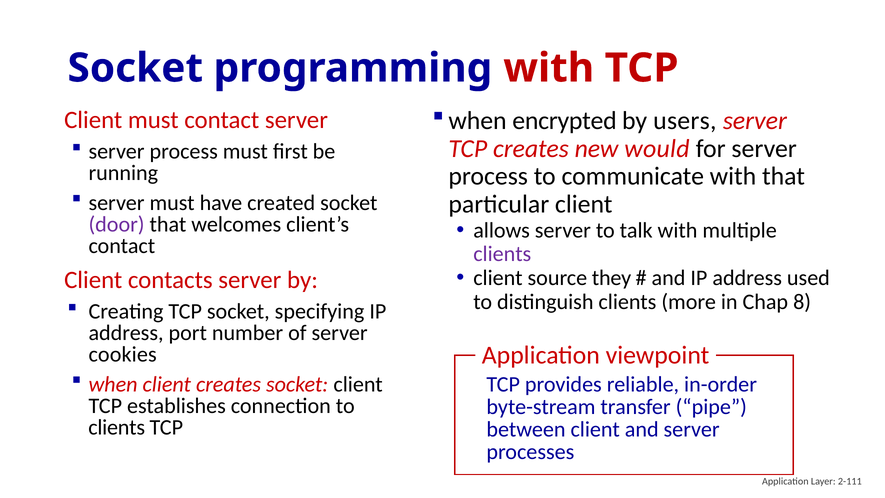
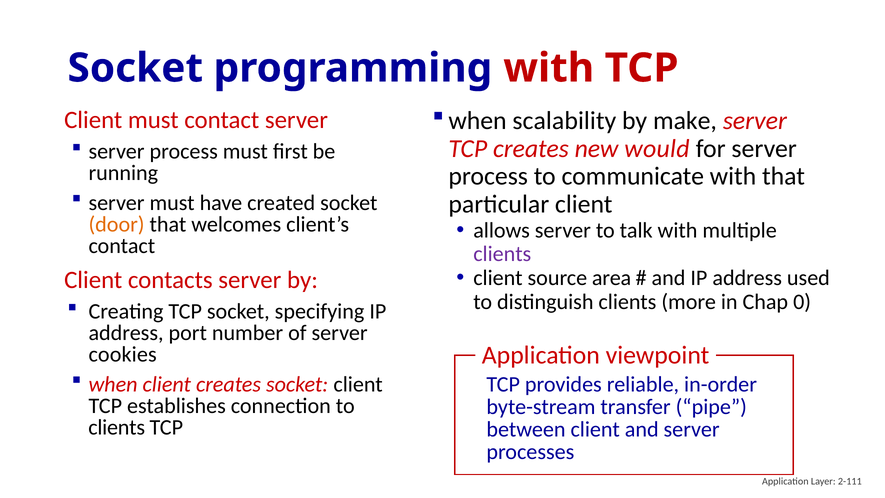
encrypted: encrypted -> scalability (564, 121)
users: users -> make (685, 121)
door colour: purple -> orange (117, 224)
they: they -> area (612, 278)
8: 8 -> 0 (802, 302)
